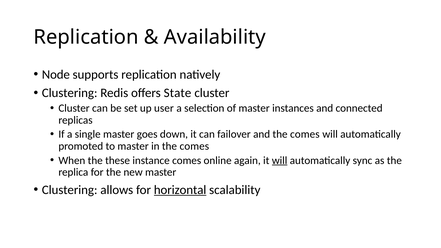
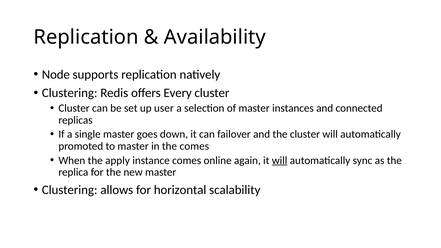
State: State -> Every (178, 93)
and the comes: comes -> cluster (305, 134)
these: these -> apply (118, 160)
horizontal underline: present -> none (180, 190)
